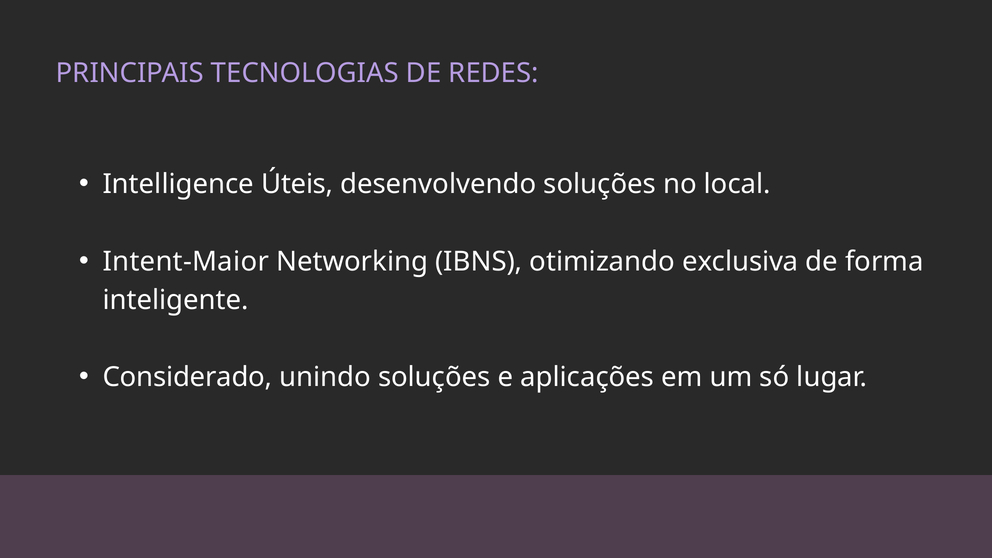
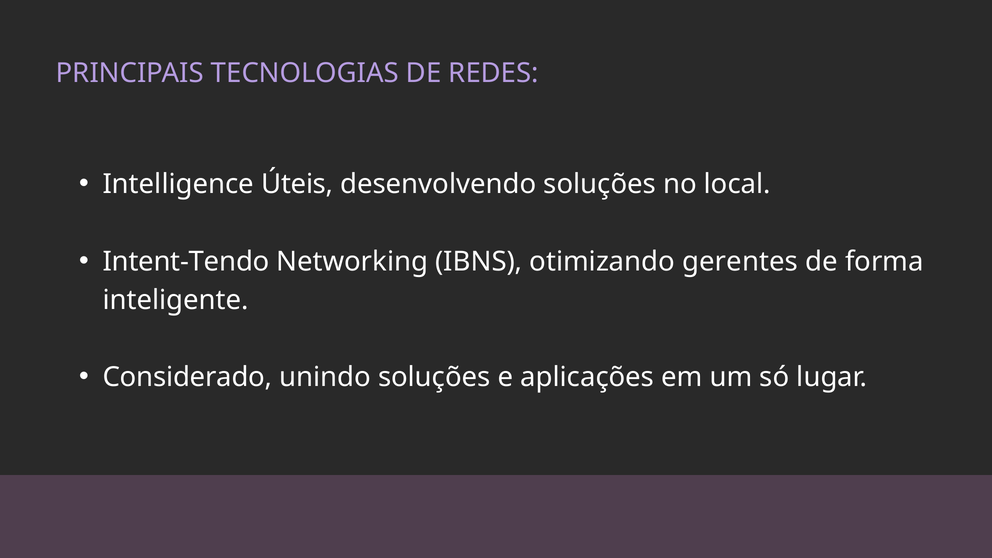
Intent-Maior: Intent-Maior -> Intent-Tendo (186, 261)
exclusiva: exclusiva -> gerentes (740, 261)
